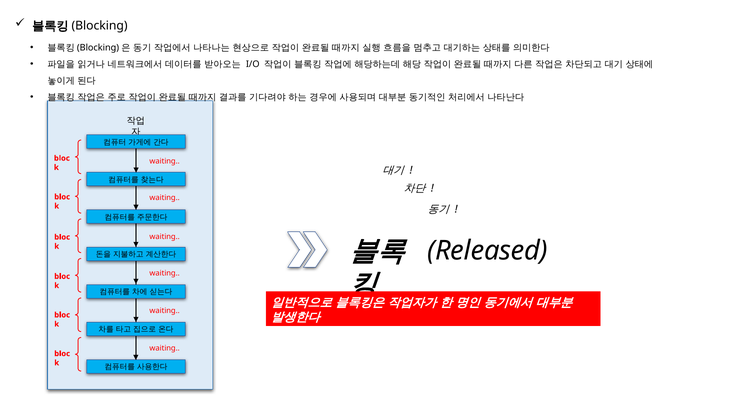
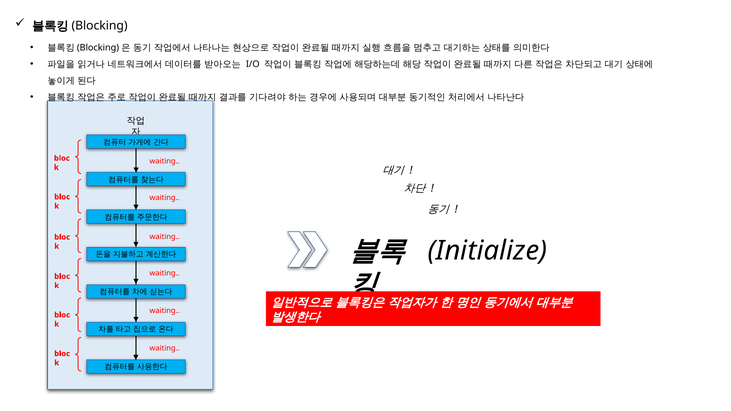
Released: Released -> Initialize (487, 251)
